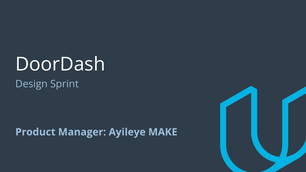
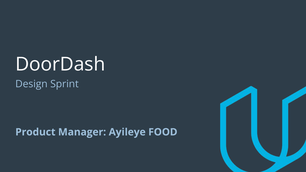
MAKE: MAKE -> FOOD (163, 132)
